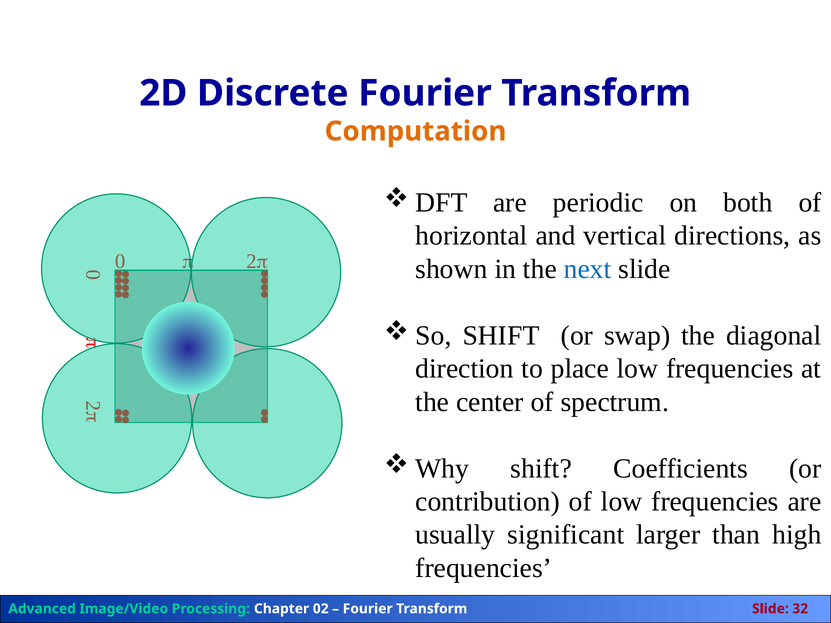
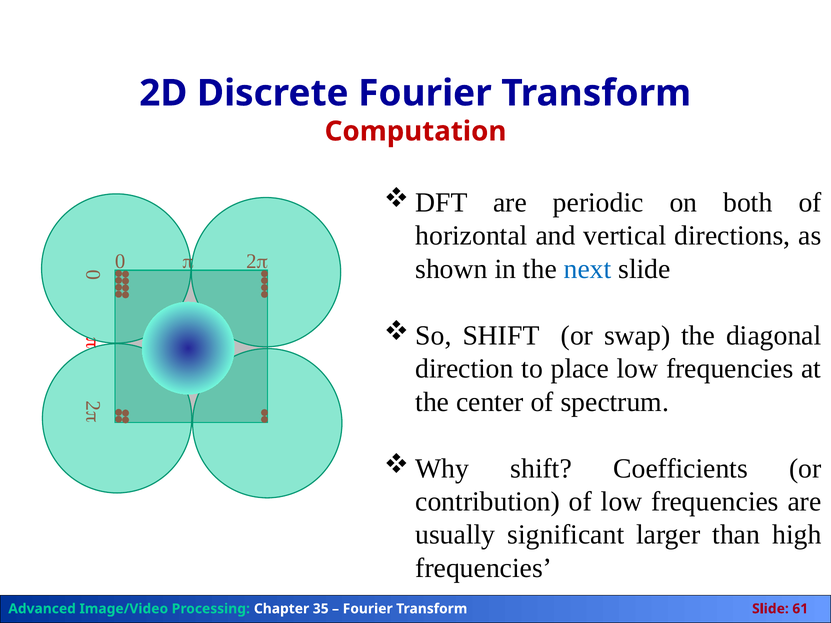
Computation colour: orange -> red (416, 131)
02: 02 -> 35 (321, 609)
32: 32 -> 61 (800, 609)
